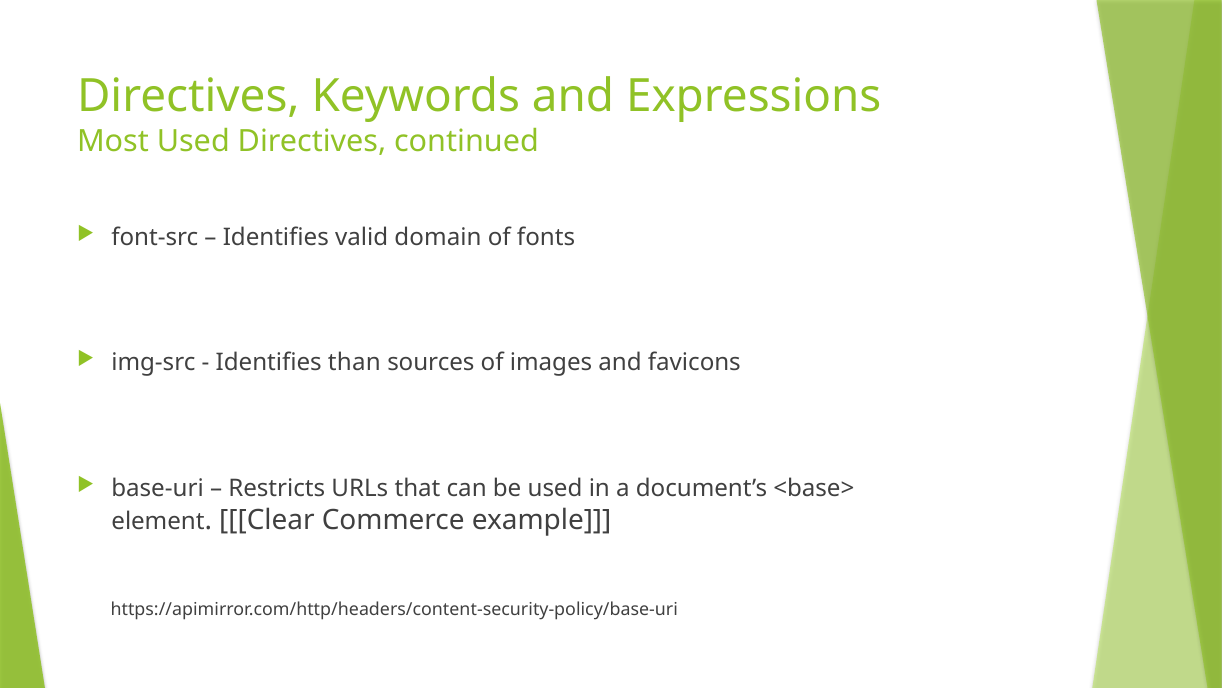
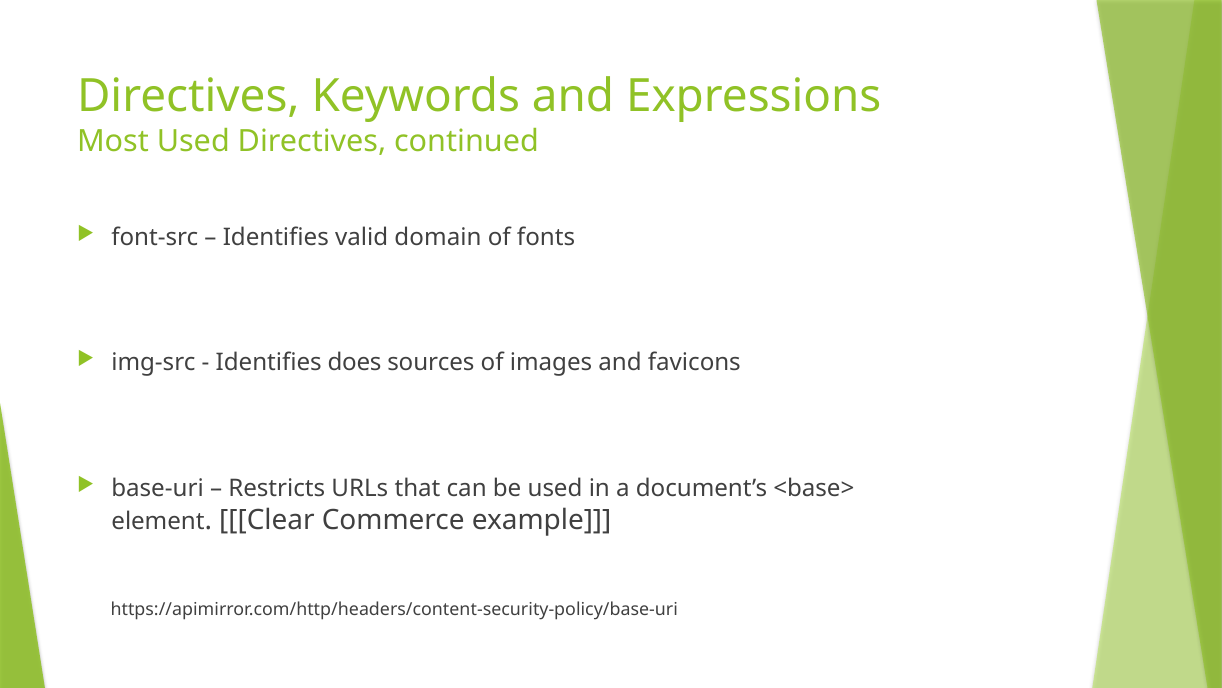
than: than -> does (355, 363)
